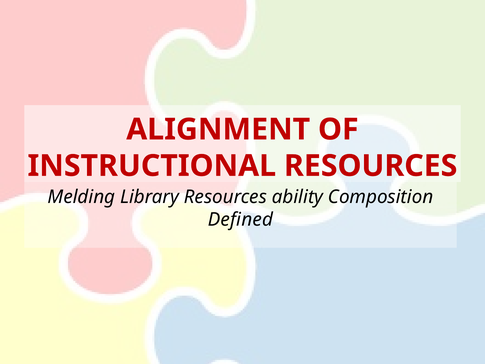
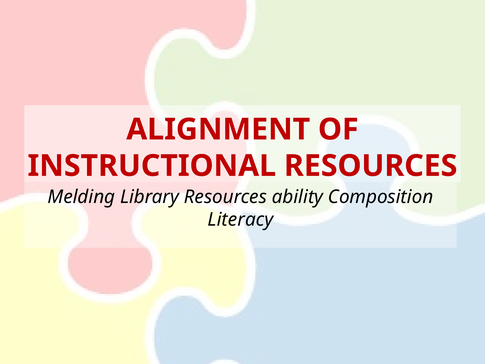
Defined: Defined -> Literacy (240, 220)
